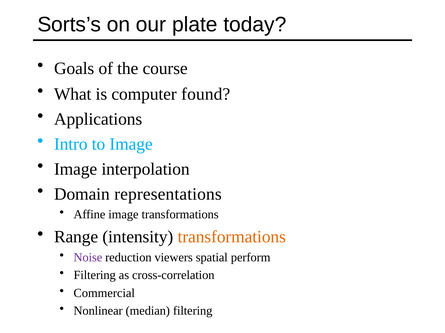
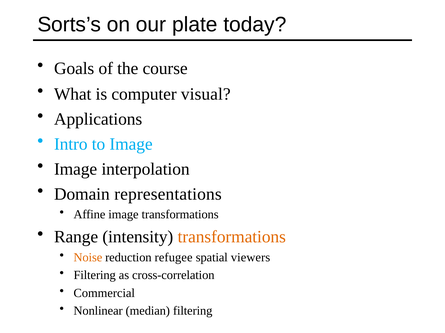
found: found -> visual (206, 94)
Noise colour: purple -> orange (88, 258)
viewers: viewers -> refugee (174, 258)
perform: perform -> viewers (251, 258)
